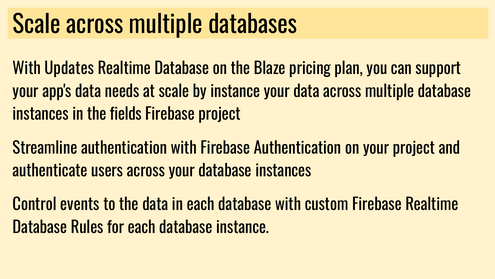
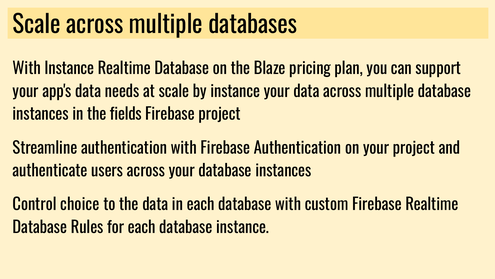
With Updates: Updates -> Instance (69, 69)
events: events -> choice (80, 204)
